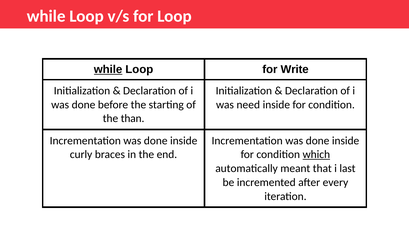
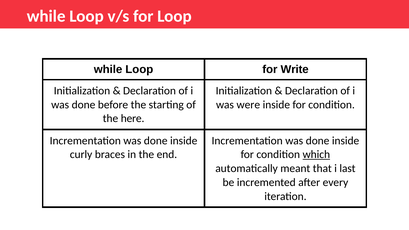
while underline: present -> none (108, 69)
need: need -> were (248, 105)
than: than -> here (133, 119)
